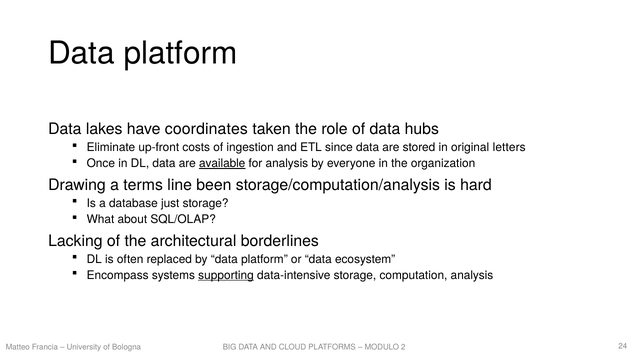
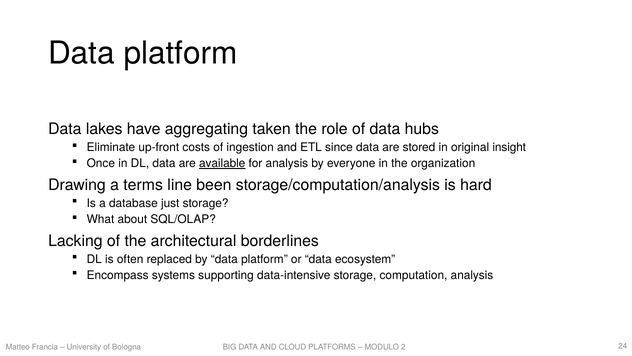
coordinates: coordinates -> aggregating (206, 129)
letters: letters -> insight (509, 147)
supporting underline: present -> none (226, 275)
